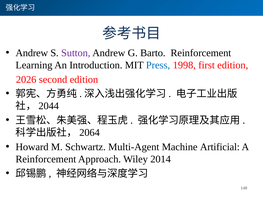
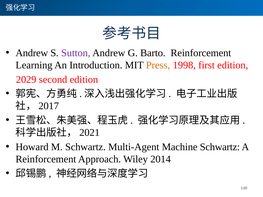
Press colour: blue -> orange (158, 65)
2026: 2026 -> 2029 (26, 80)
2044: 2044 -> 2017 (49, 106)
2064: 2064 -> 2021 (90, 133)
Machine Artificial: Artificial -> Schwartz (220, 147)
